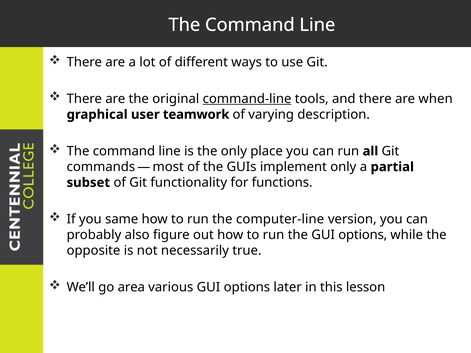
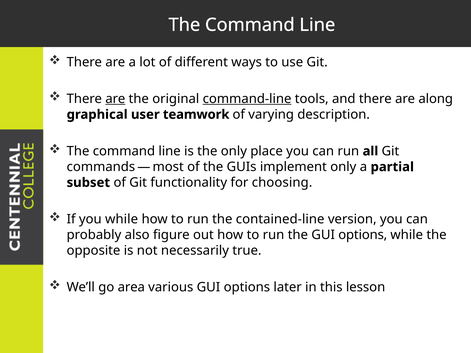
are underline: none -> present (115, 99)
when: when -> along (436, 99)
functions: functions -> choosing (282, 183)
you same: same -> while (122, 219)
computer-line: computer-line -> contained-line (280, 219)
